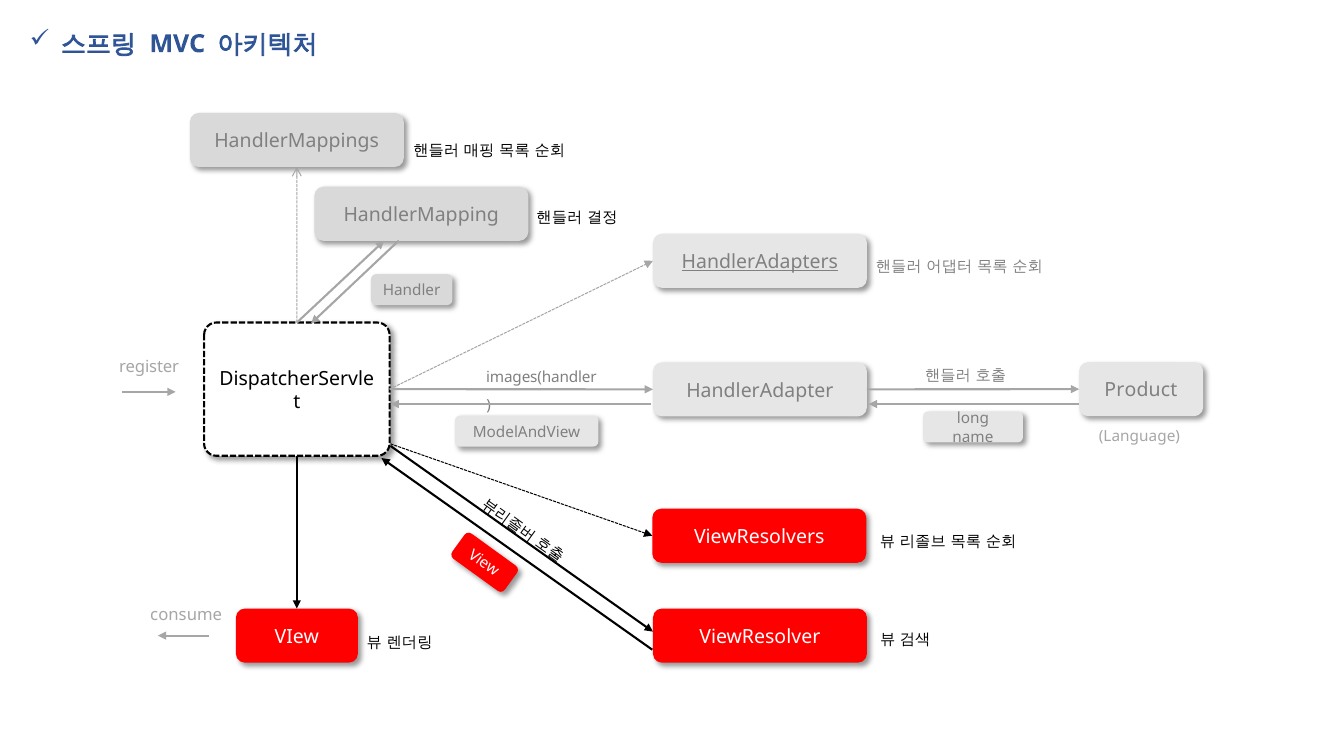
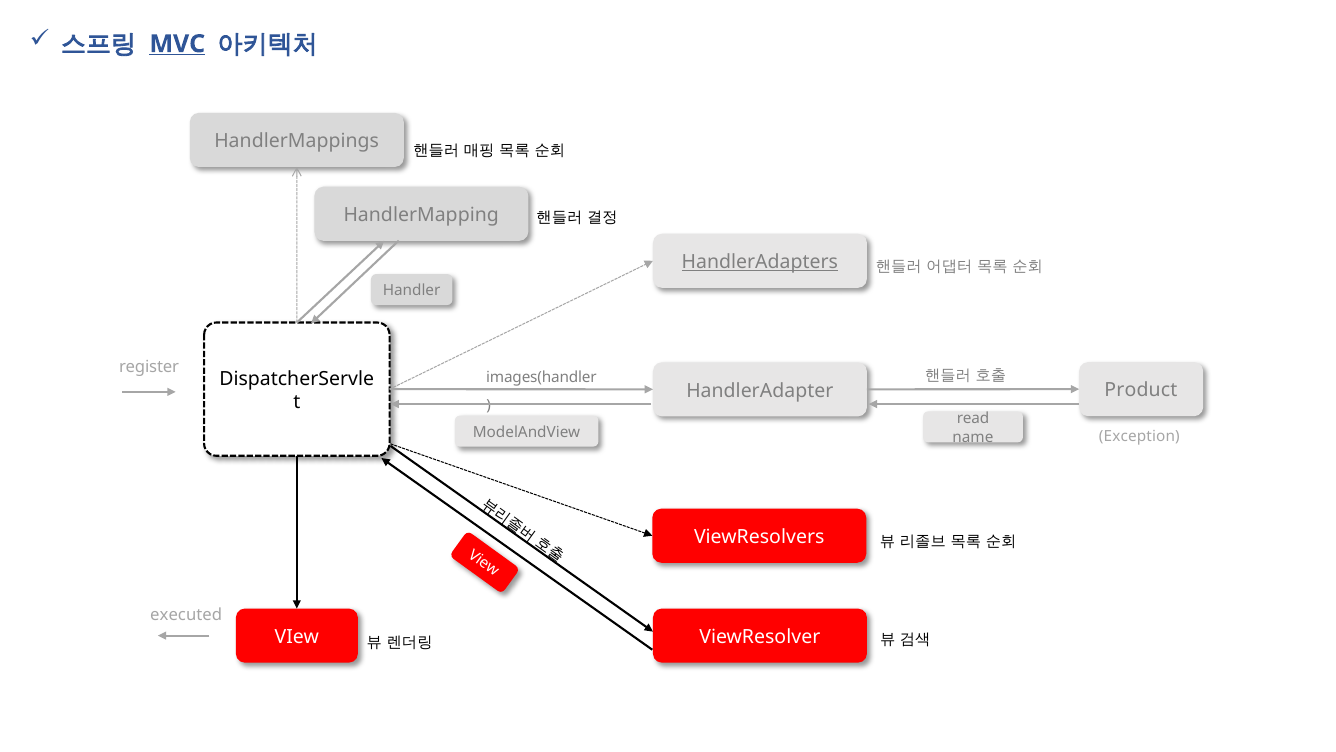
MVC underline: none -> present (177, 44)
long: long -> read (973, 418)
Language: Language -> Exception (1139, 436)
consume: consume -> executed (186, 614)
